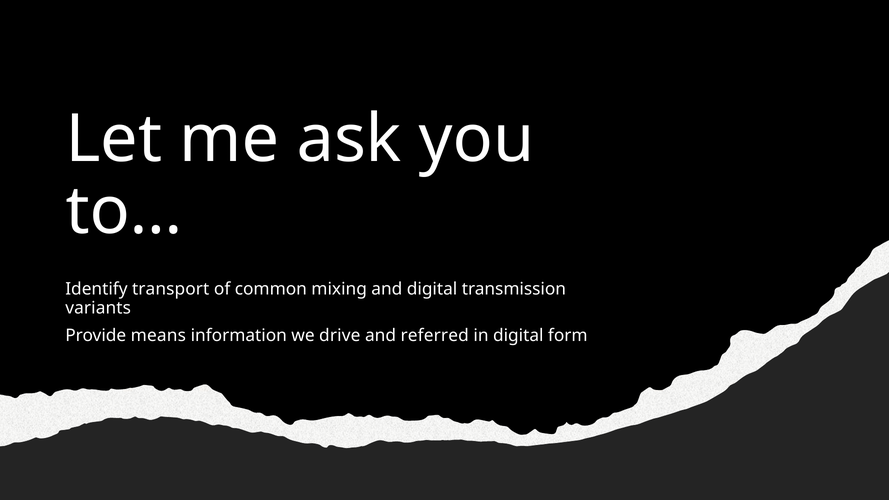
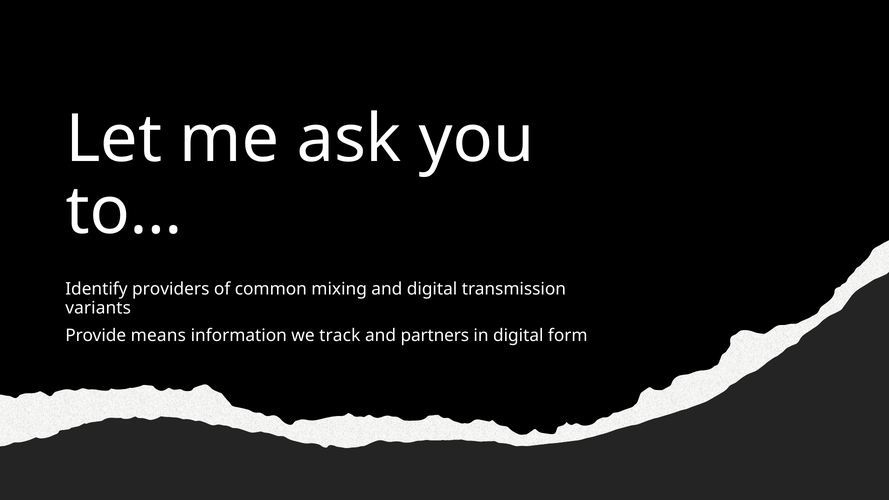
transport: transport -> providers (171, 289)
drive: drive -> track (340, 336)
referred: referred -> partners (435, 336)
